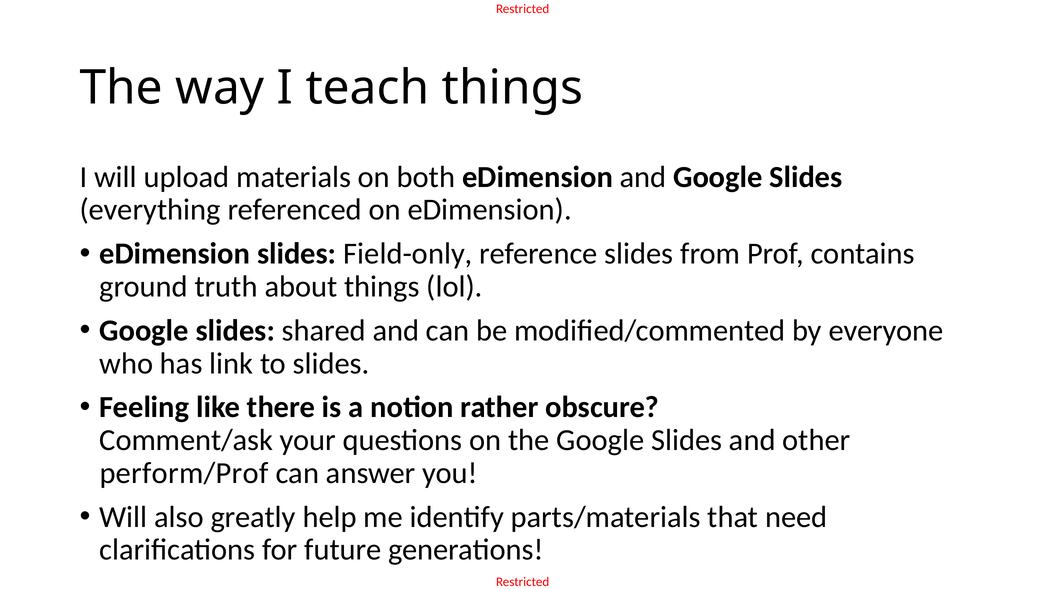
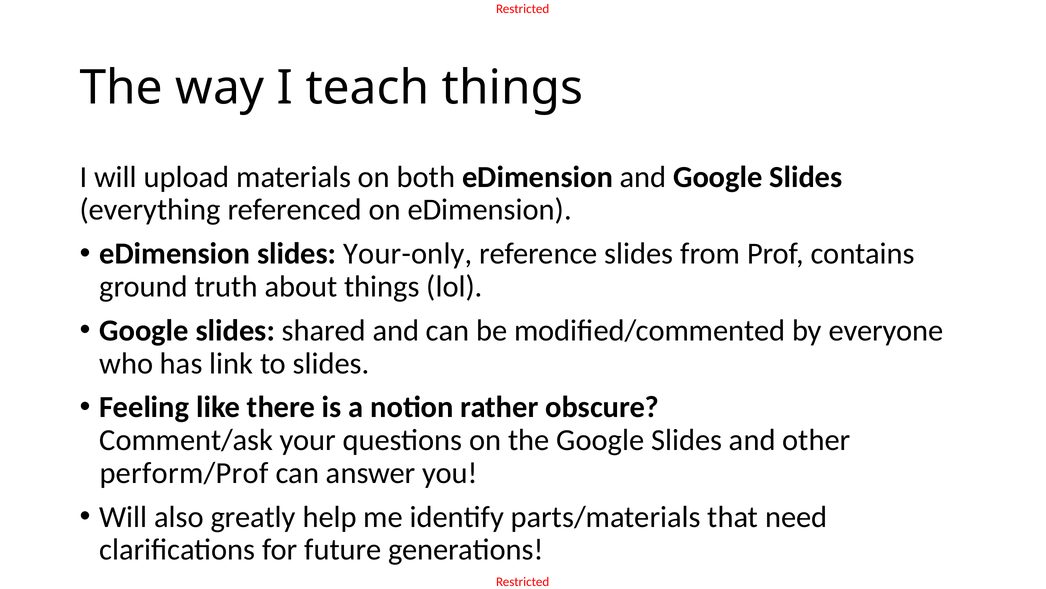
Field-only: Field-only -> Your-only (408, 253)
